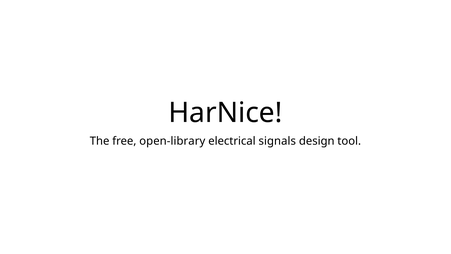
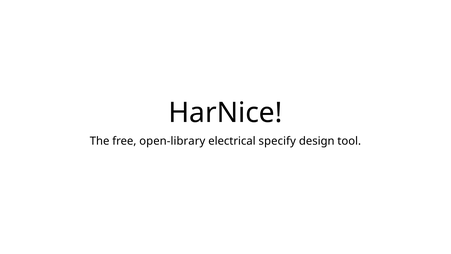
signals: signals -> specify (277, 141)
